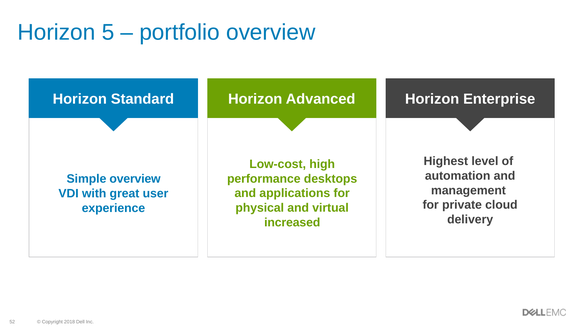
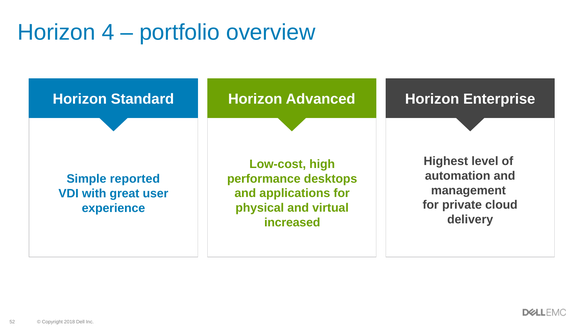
5: 5 -> 4 (108, 32)
Simple overview: overview -> reported (135, 179)
